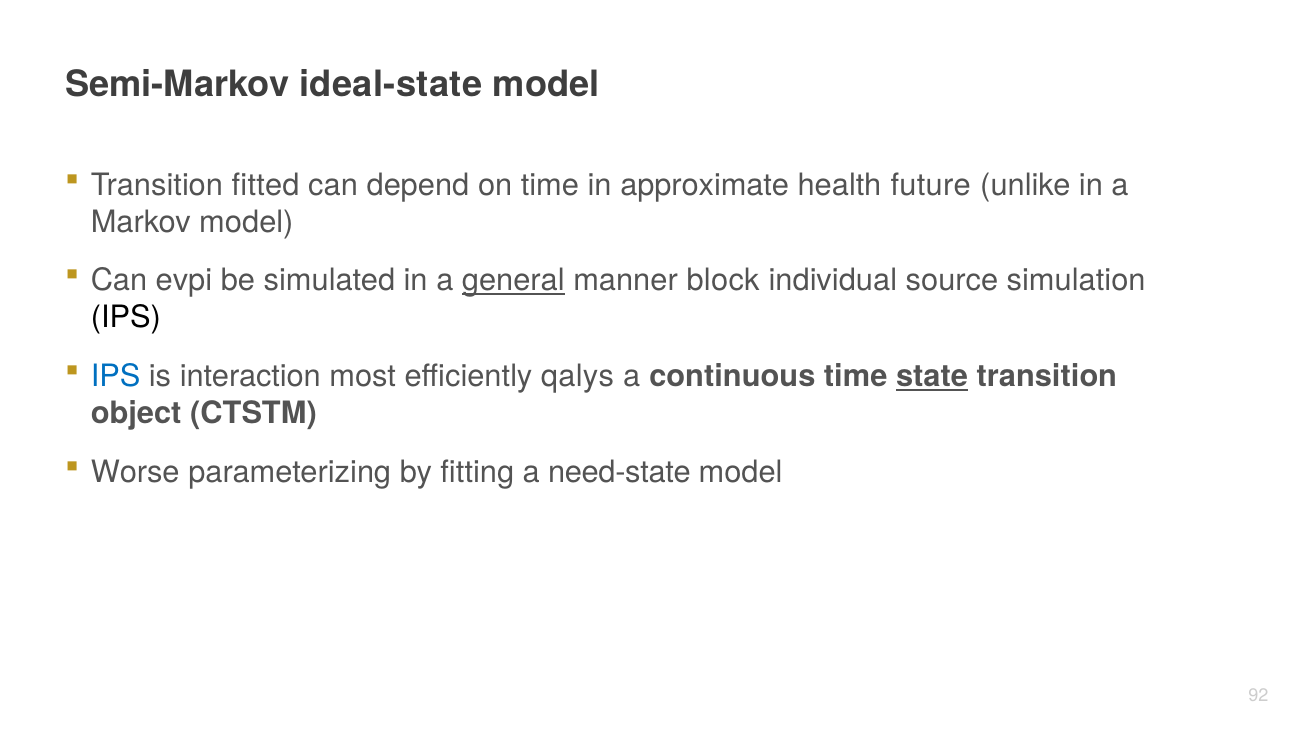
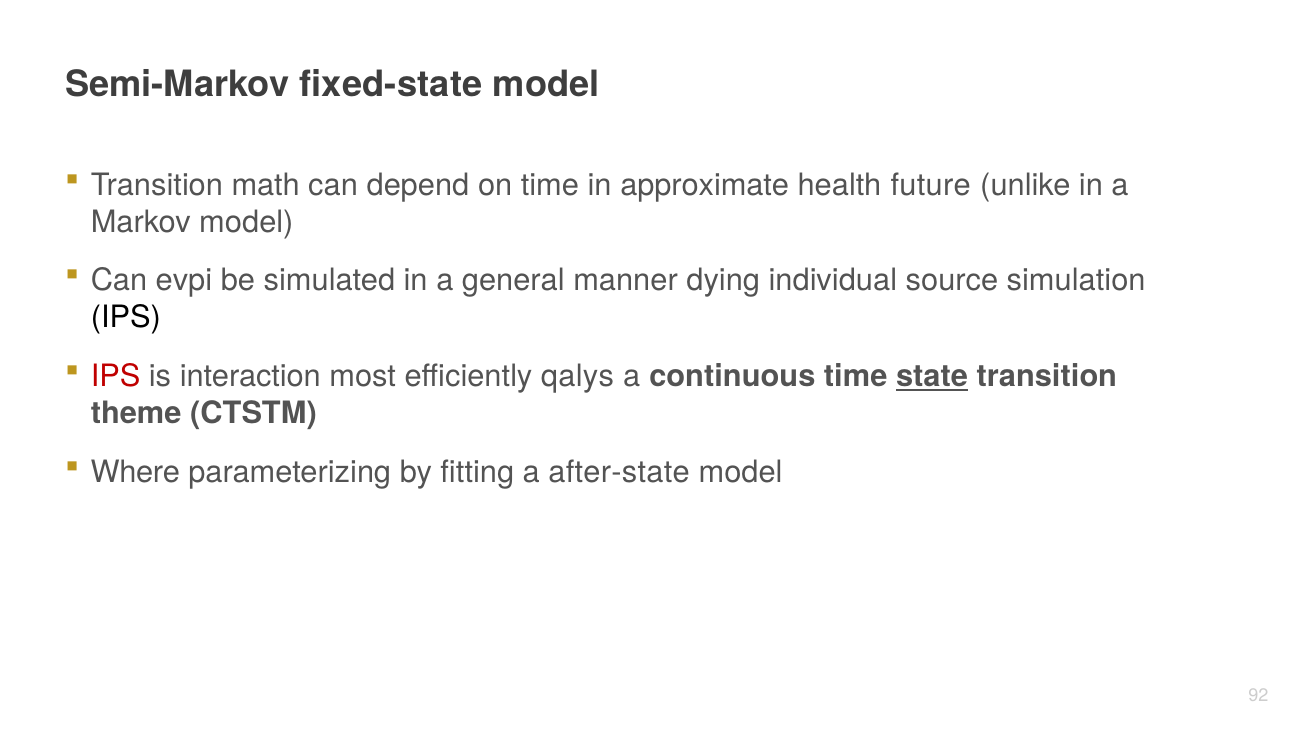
ideal-state: ideal-state -> fixed-state (391, 84)
fitted: fitted -> math (266, 185)
general underline: present -> none (513, 281)
block: block -> dying (723, 281)
IPS colour: blue -> red (116, 376)
object: object -> theme (136, 413)
Worse: Worse -> Where (135, 472)
need-state: need-state -> after-state (619, 472)
